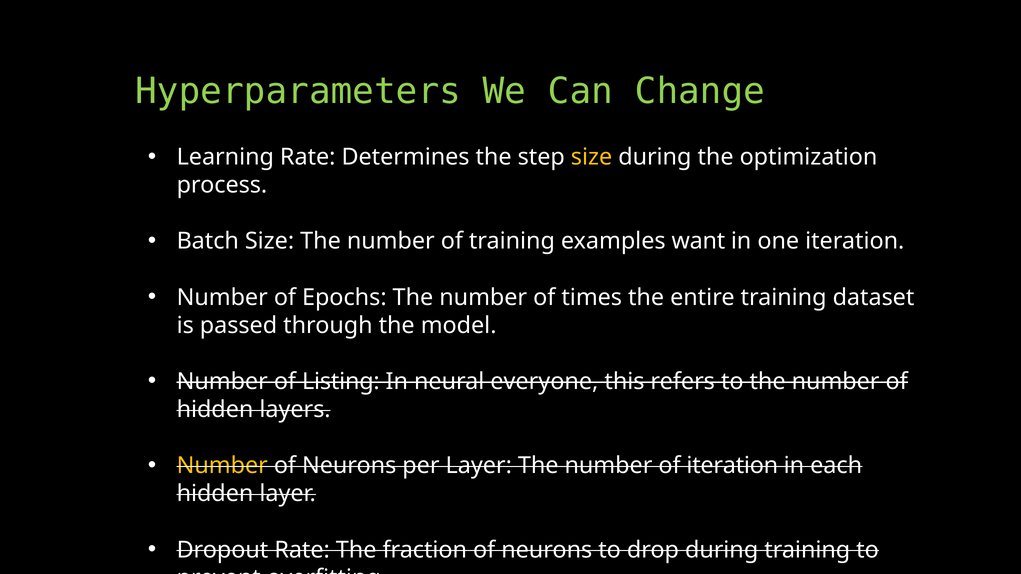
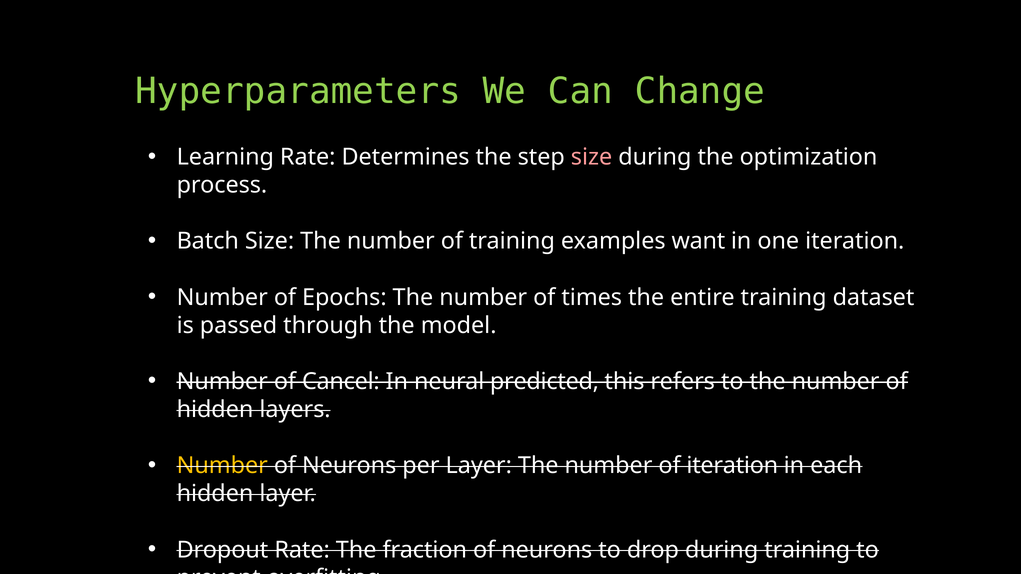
size colour: yellow -> pink (592, 157)
Listing: Listing -> Cancel (341, 382)
everyone: everyone -> predicted (544, 382)
